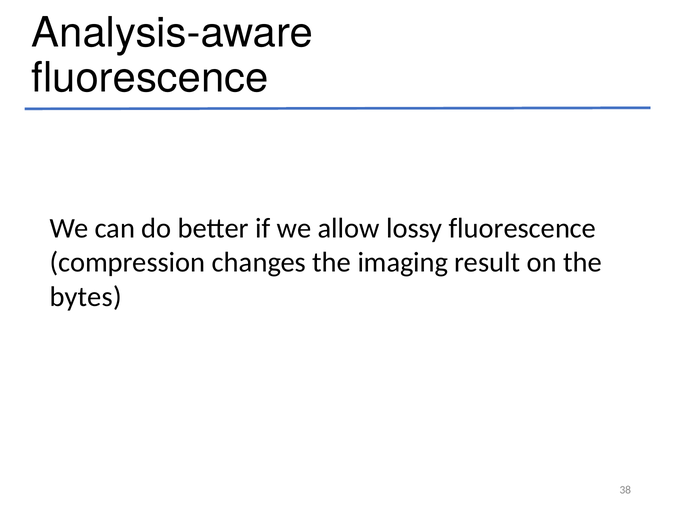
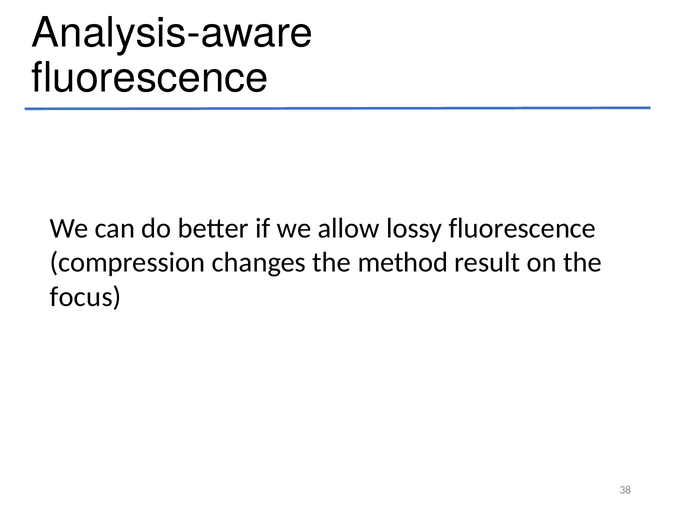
imaging: imaging -> method (403, 263)
bytes: bytes -> focus (86, 297)
